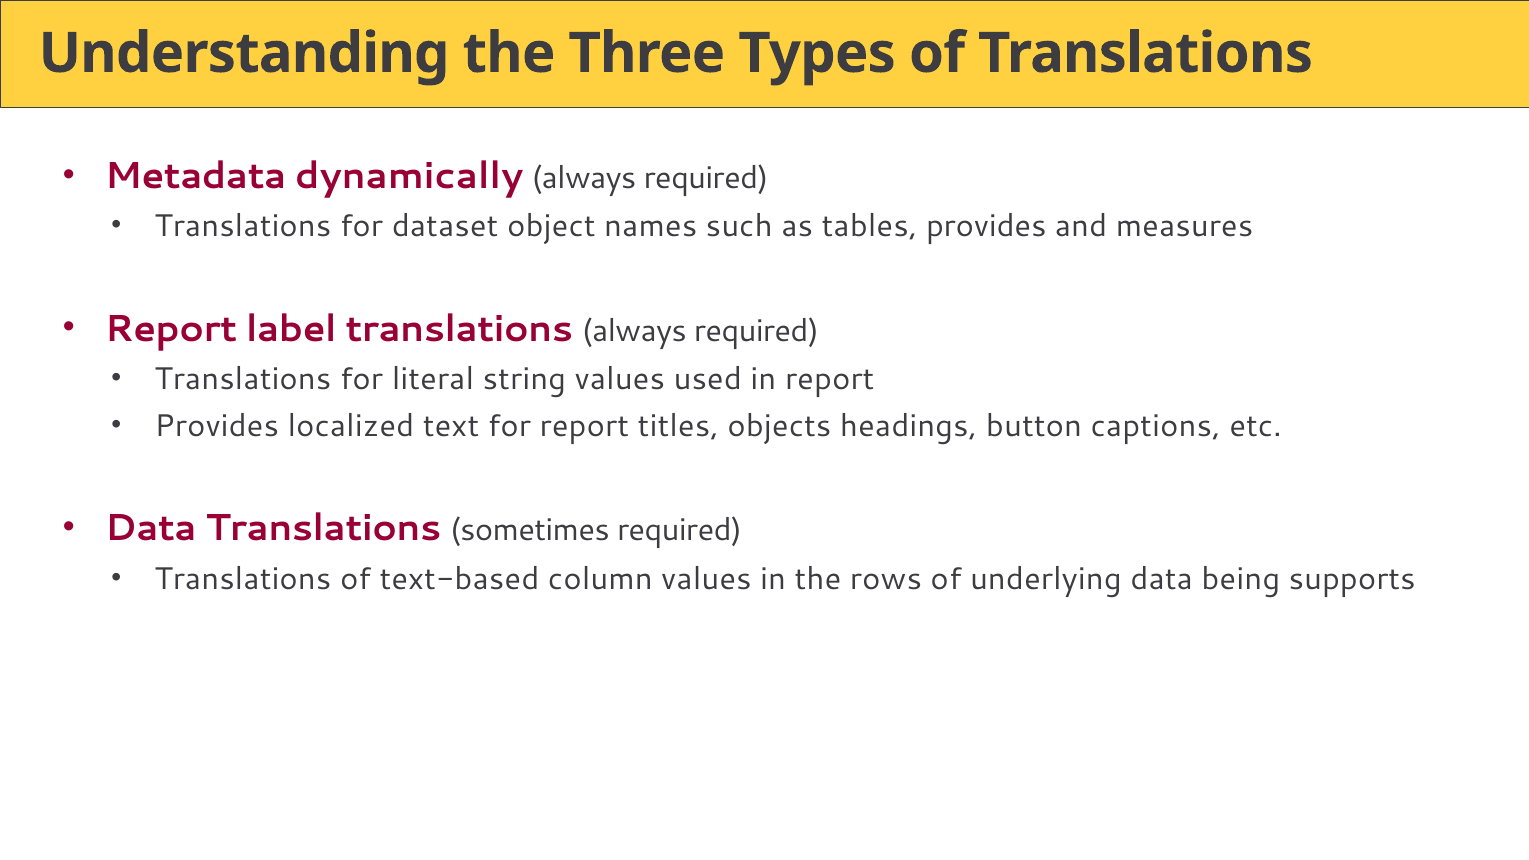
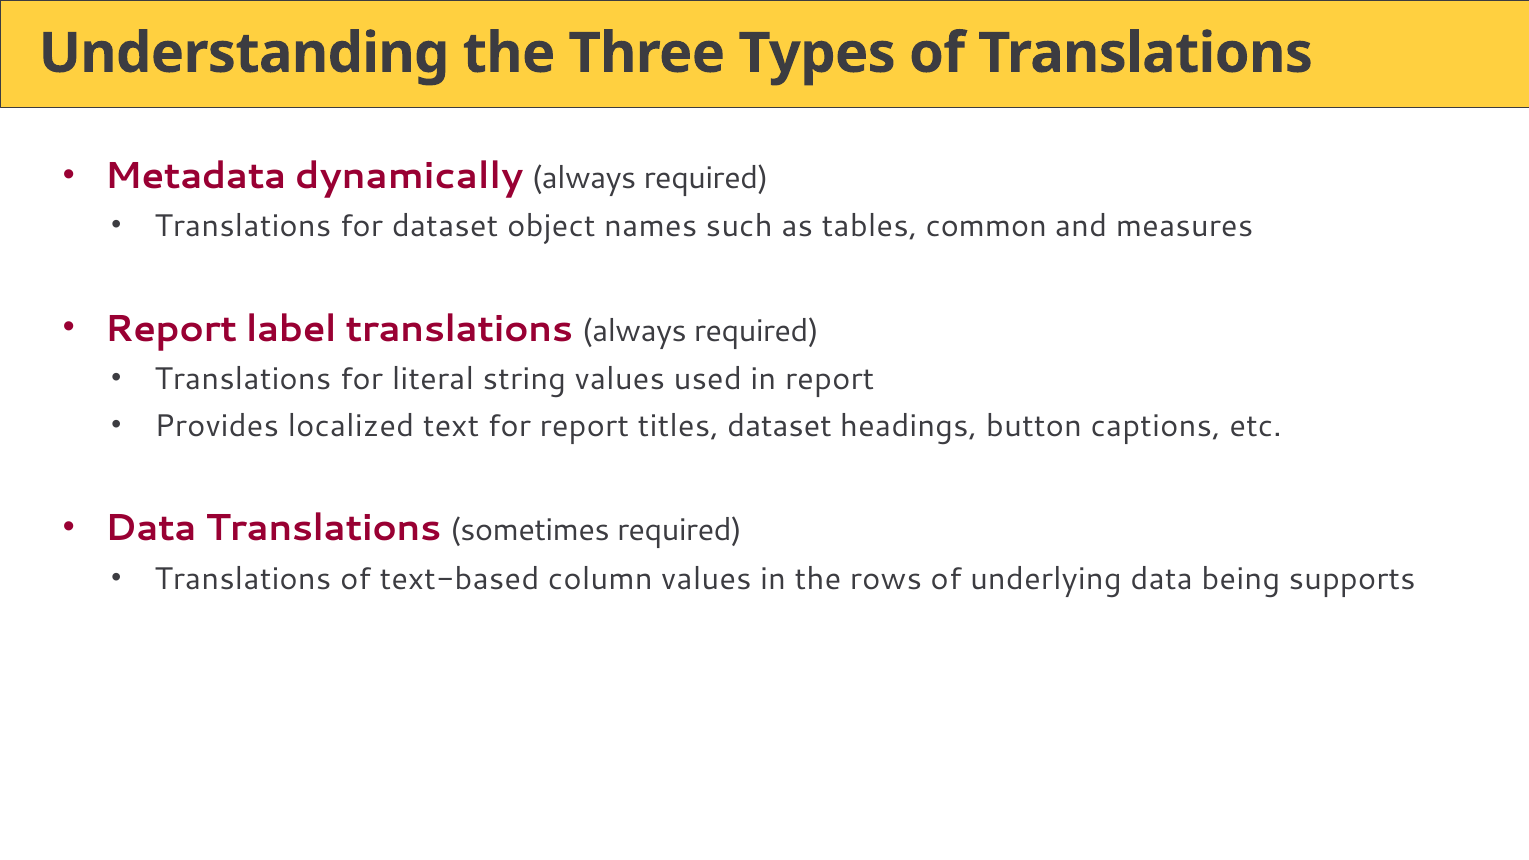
tables provides: provides -> common (986, 226)
titles objects: objects -> dataset (780, 426)
